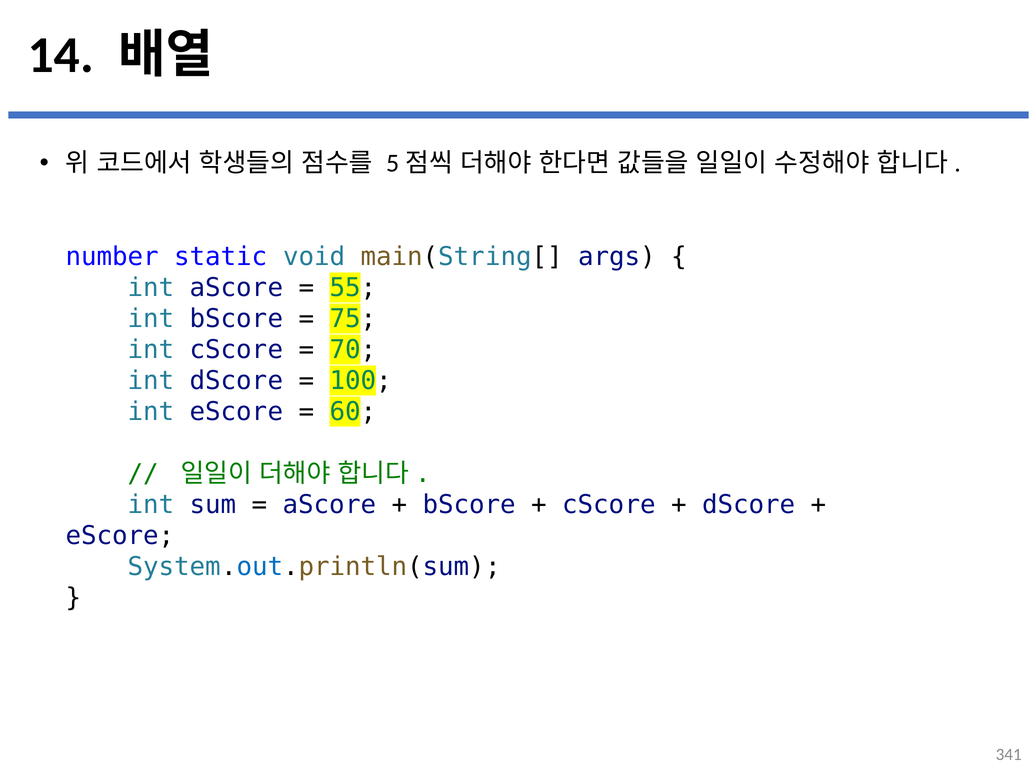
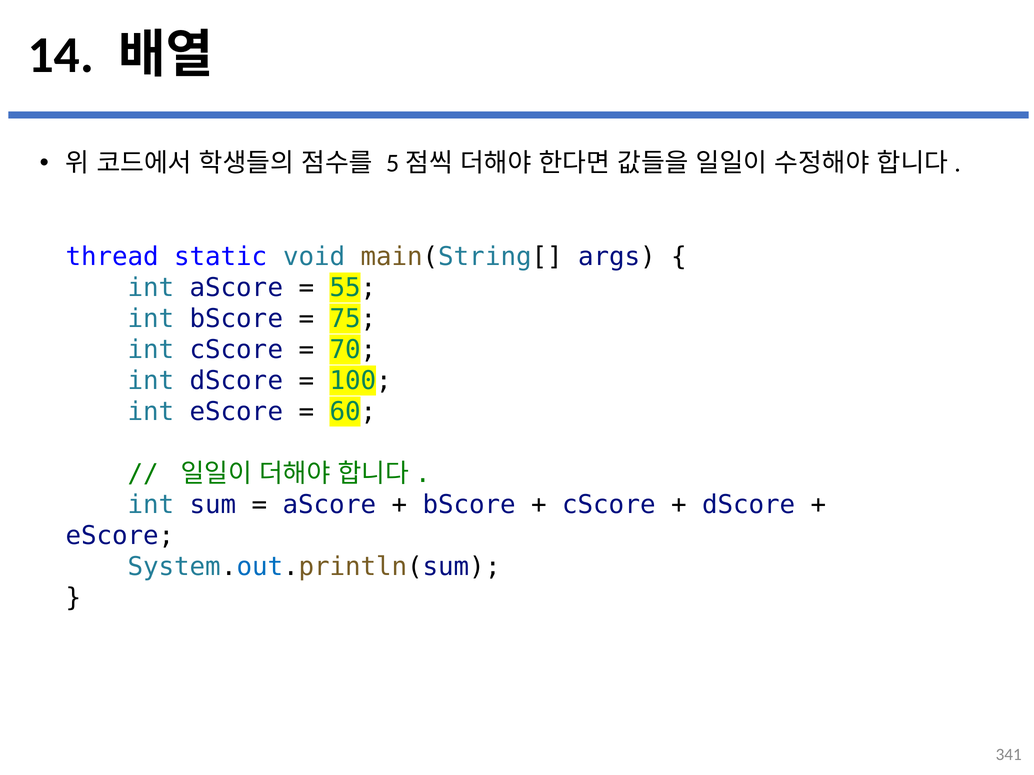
number: number -> thread (112, 257)
